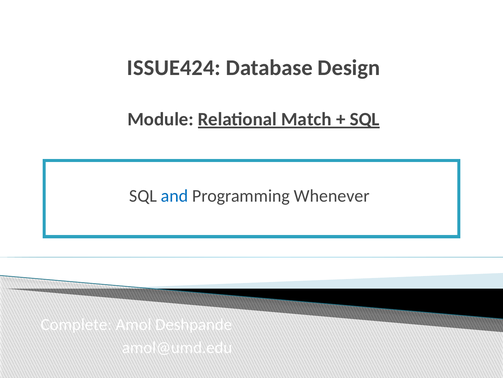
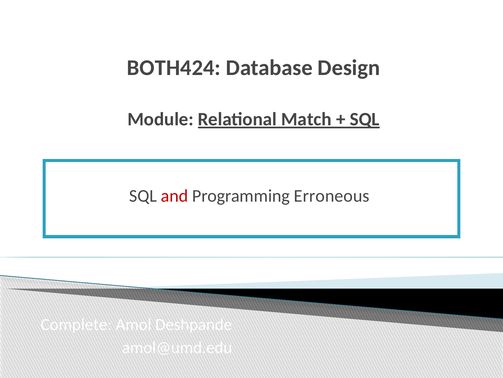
ISSUE424: ISSUE424 -> BOTH424 (174, 68)
and colour: blue -> red (175, 195)
Whenever: Whenever -> Erroneous (332, 195)
